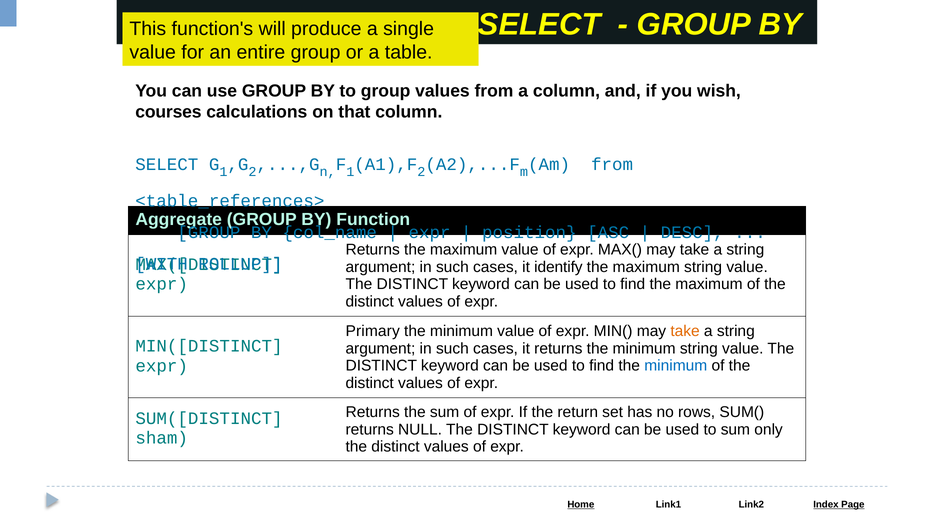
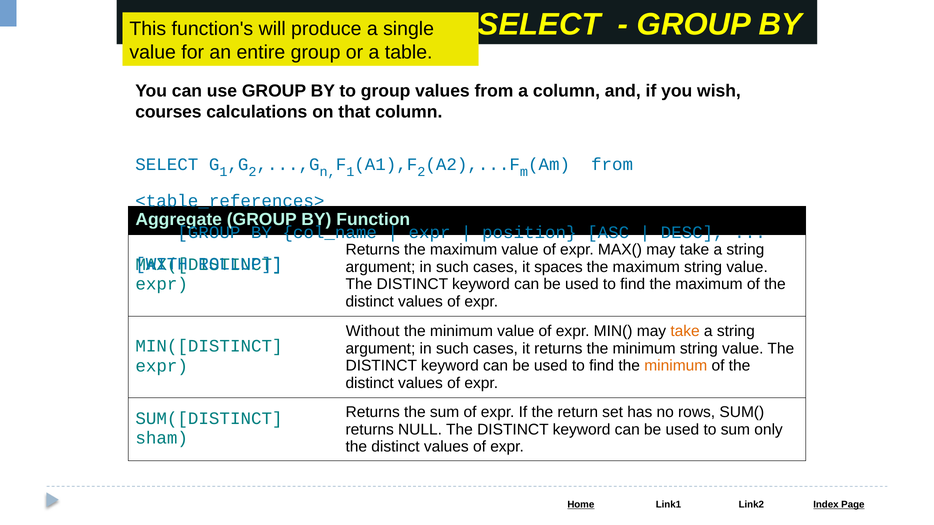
identify: identify -> spaces (558, 267)
Primary: Primary -> Without (373, 332)
minimum colour: blue -> orange (676, 366)
